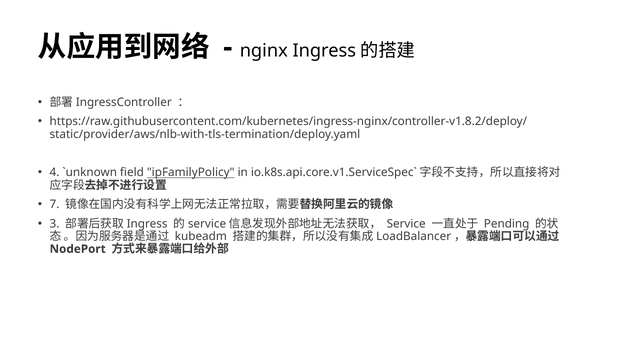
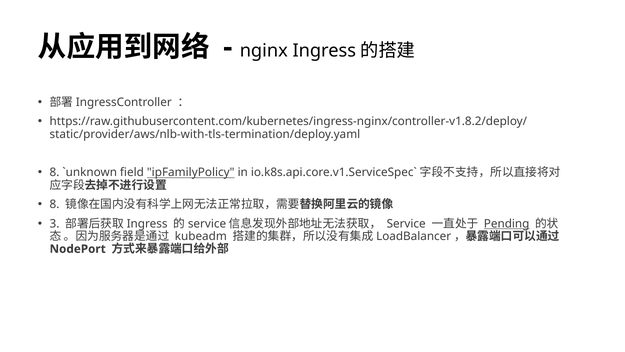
4: 4 -> 8 (55, 172)
7: 7 -> 8 (55, 204)
Pending underline: none -> present (507, 223)
